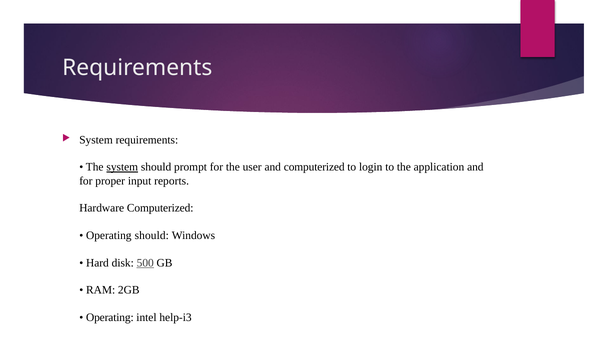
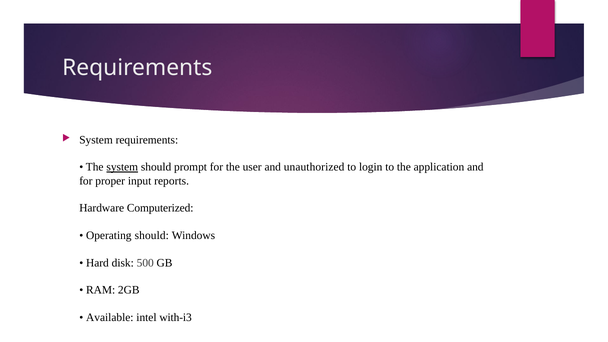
and computerized: computerized -> unauthorized (314, 167)
500 underline: present -> none (145, 263)
Operating: Operating -> Available (110, 318)
help-i3: help-i3 -> with-i3 (176, 318)
